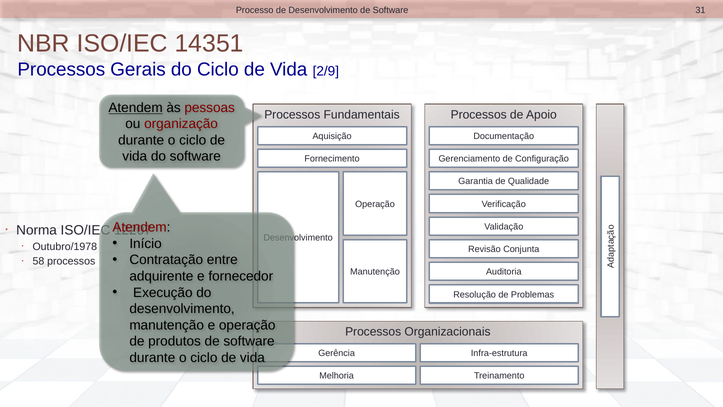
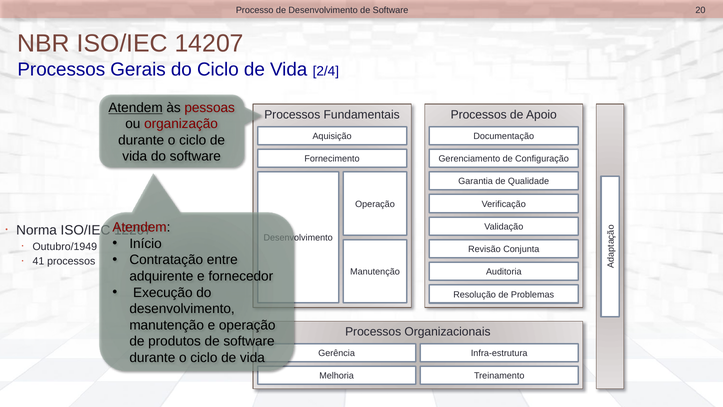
31: 31 -> 20 (700, 10)
14351: 14351 -> 14207 (209, 43)
2/9: 2/9 -> 2/4 (326, 71)
Outubro/1978: Outubro/1978 -> Outubro/1949 (65, 247)
58: 58 -> 41 (38, 261)
